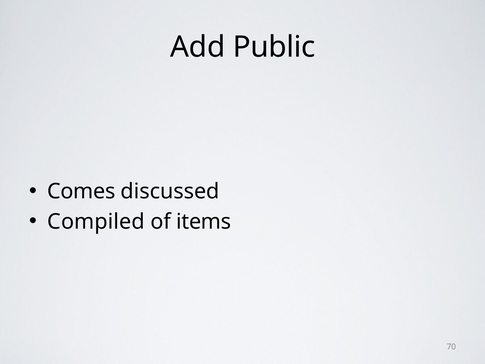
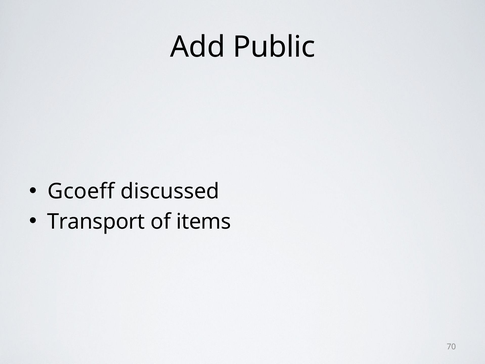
Comes: Comes -> Gcoeff (81, 191)
Compiled: Compiled -> Transport (96, 221)
